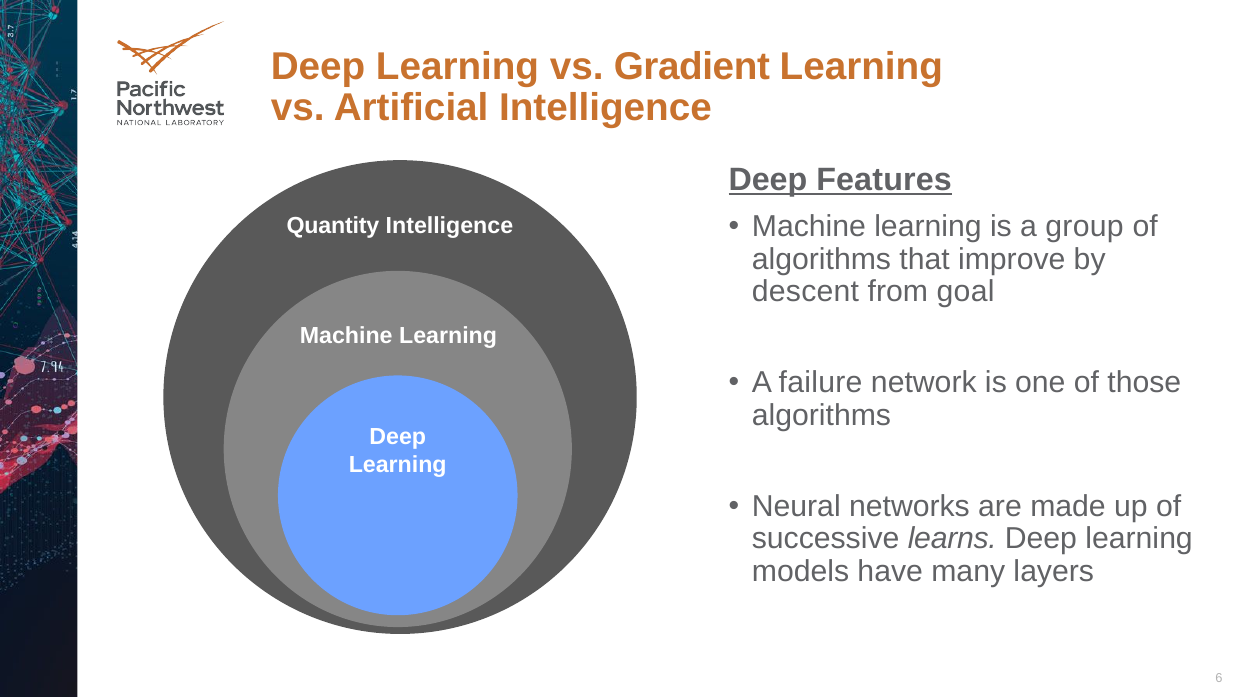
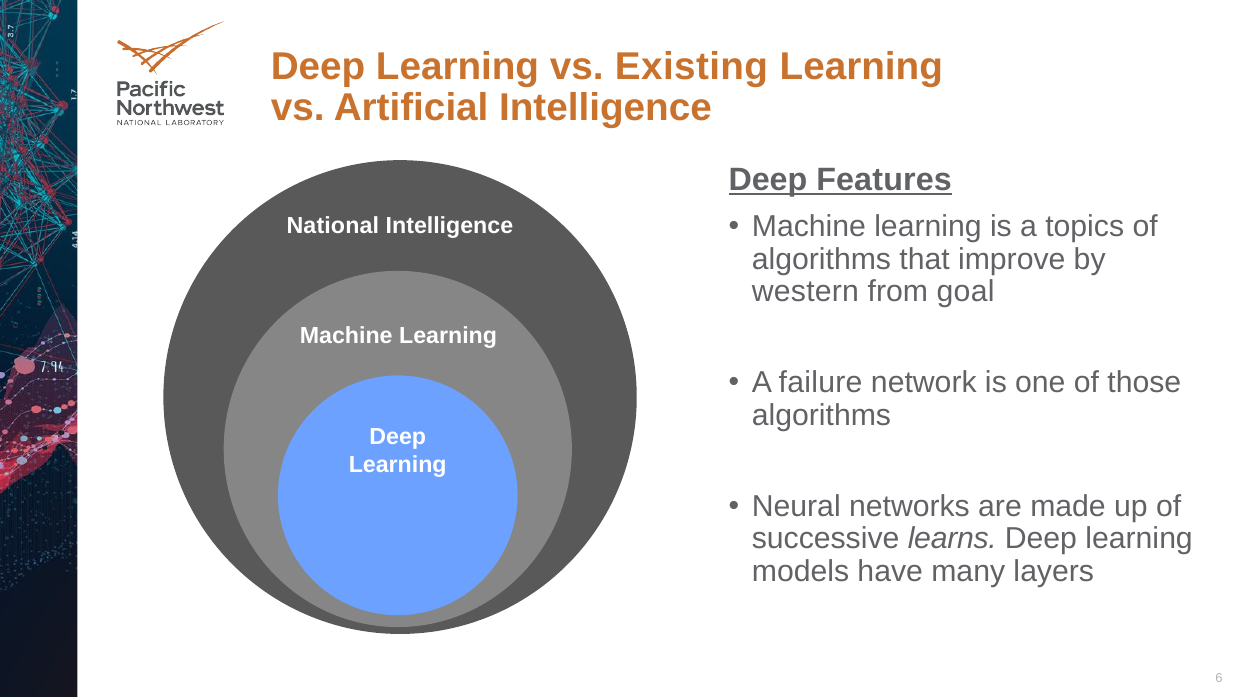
Gradient: Gradient -> Existing (691, 66)
group: group -> topics (1085, 226)
Quantity: Quantity -> National (333, 226)
descent: descent -> western (805, 292)
